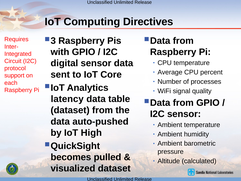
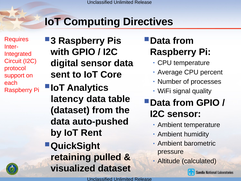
High: High -> Rent (91, 133)
becomes: becomes -> retaining (71, 157)
